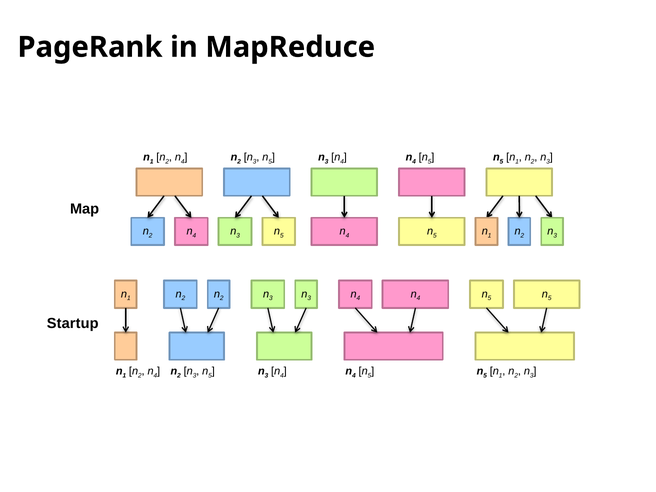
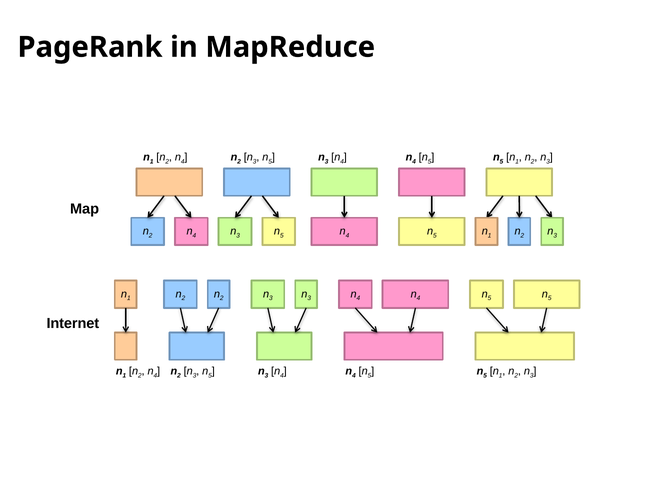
Startup: Startup -> Internet (73, 324)
